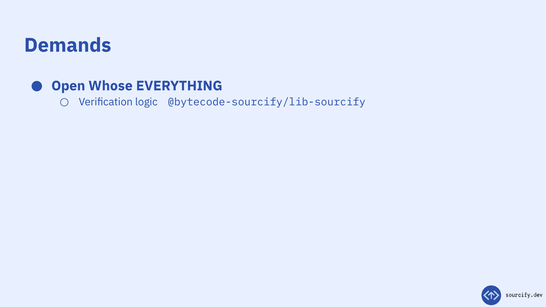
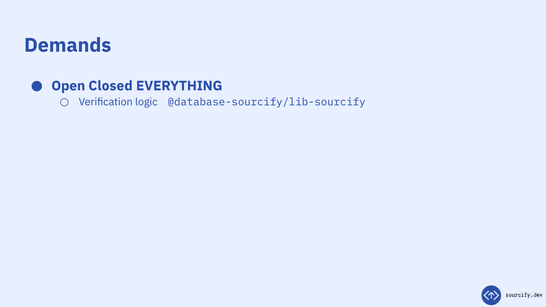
Whose: Whose -> Closed (111, 86)
@bytecode-sourcify/lib-sourcify: @bytecode-sourcify/lib-sourcify -> @database-sourcify/lib-sourcify (267, 102)
